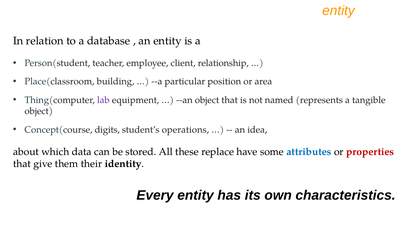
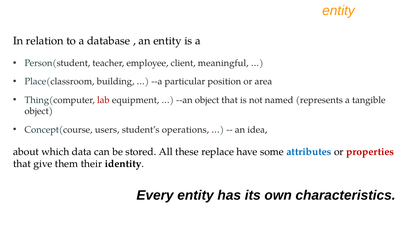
relationship: relationship -> meaningful (223, 63)
lab colour: purple -> red (103, 100)
digits: digits -> users (107, 130)
